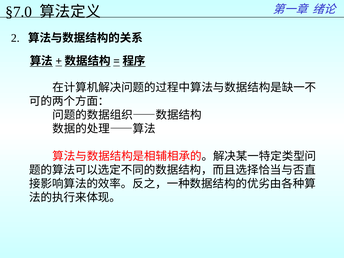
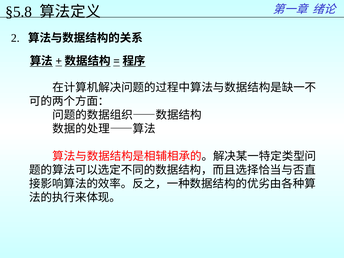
§7.0: §7.0 -> §5.8 (19, 12)
